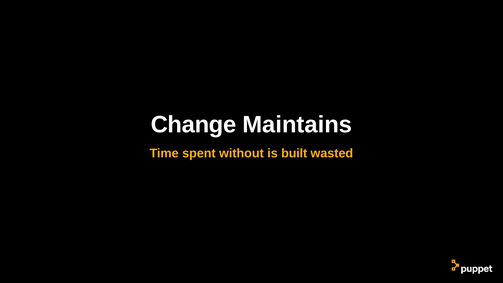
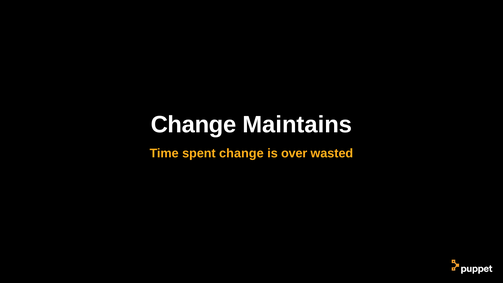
spent without: without -> change (241, 153)
built: built -> over (294, 153)
